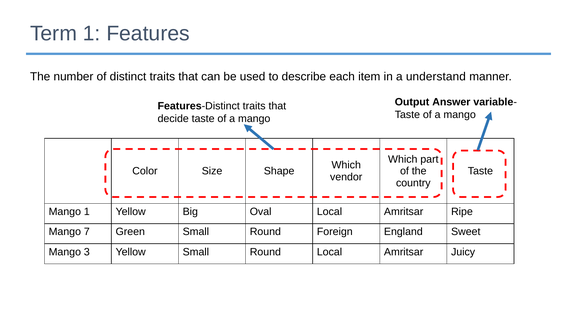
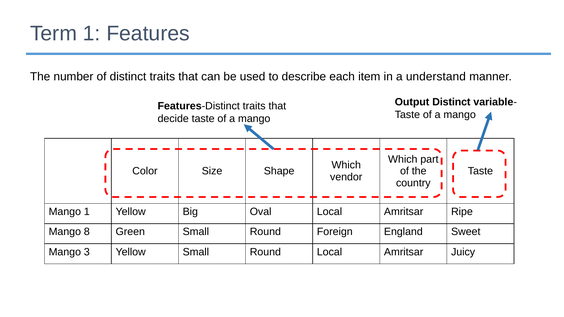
Output Answer: Answer -> Distinct (451, 102)
7: 7 -> 8 (87, 232)
